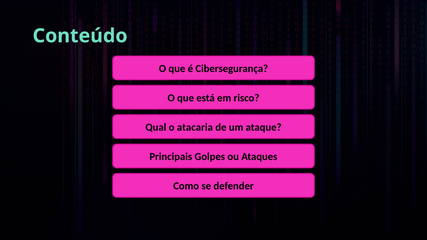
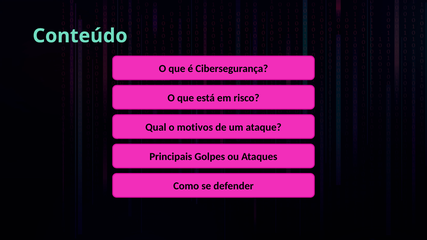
atacaria: atacaria -> motivos (195, 127)
